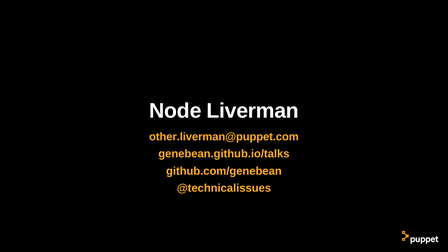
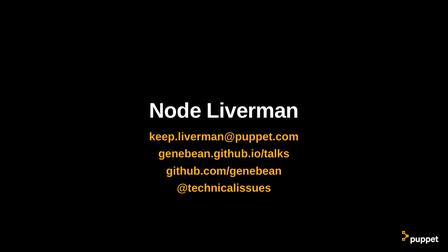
other.liverman@puppet.com: other.liverman@puppet.com -> keep.liverman@puppet.com (224, 137)
